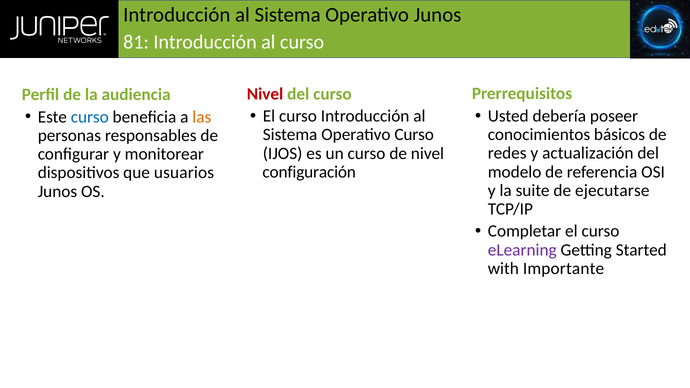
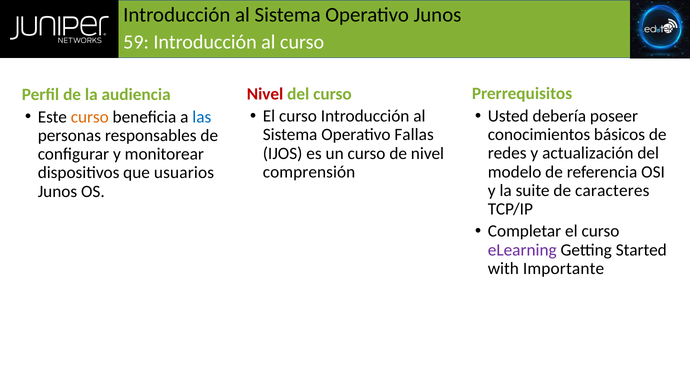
81: 81 -> 59 (136, 42)
curso colour: blue -> orange (90, 117)
las colour: orange -> blue (202, 117)
Operativo Curso: Curso -> Fallas (414, 135)
configuración: configuración -> comprensión (309, 172)
ejecutarse: ejecutarse -> caracteres (612, 191)
